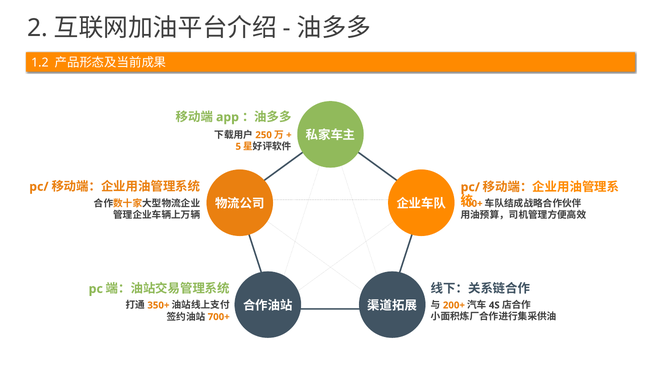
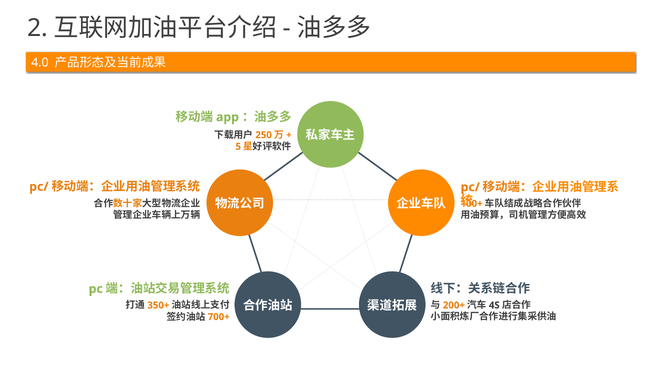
1.2: 1.2 -> 4.0 (40, 63)
